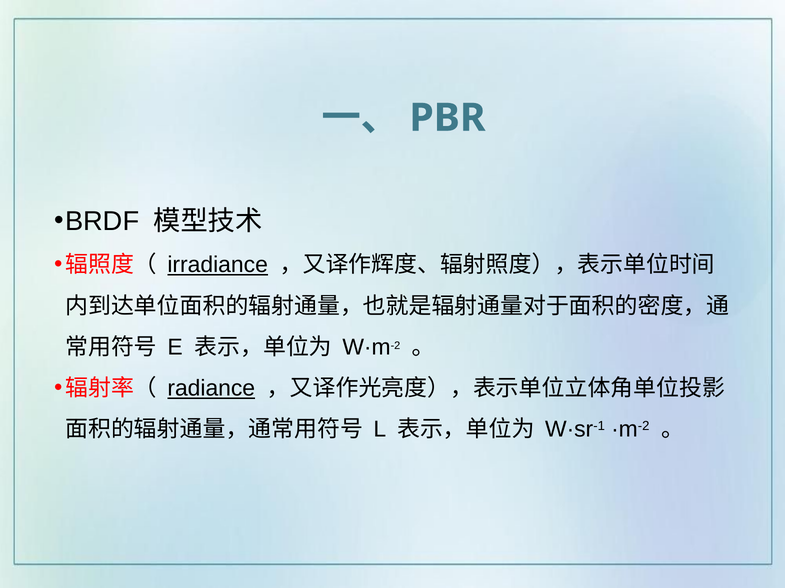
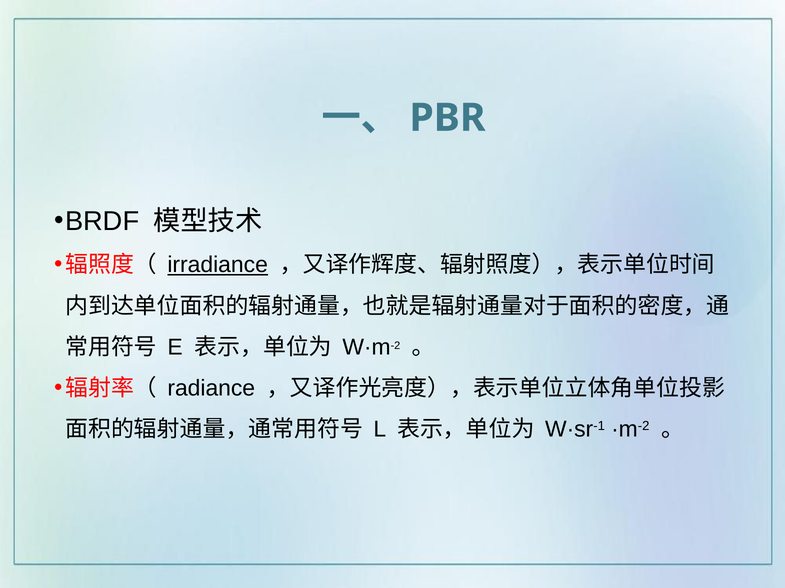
radiance underline: present -> none (211, 389)
